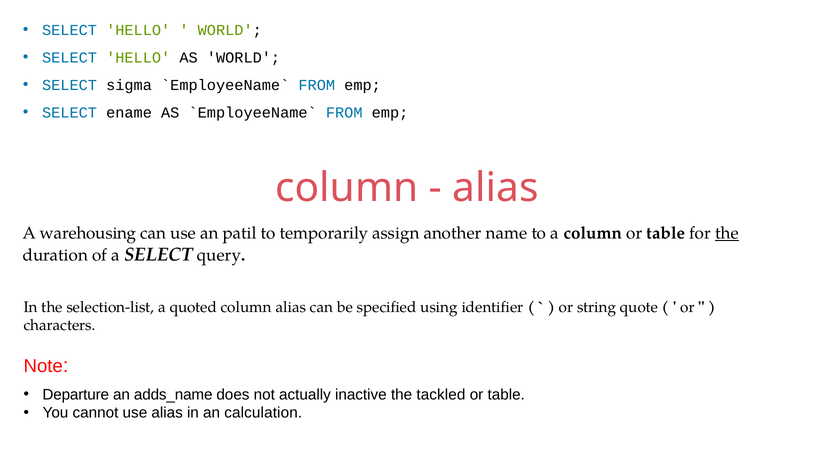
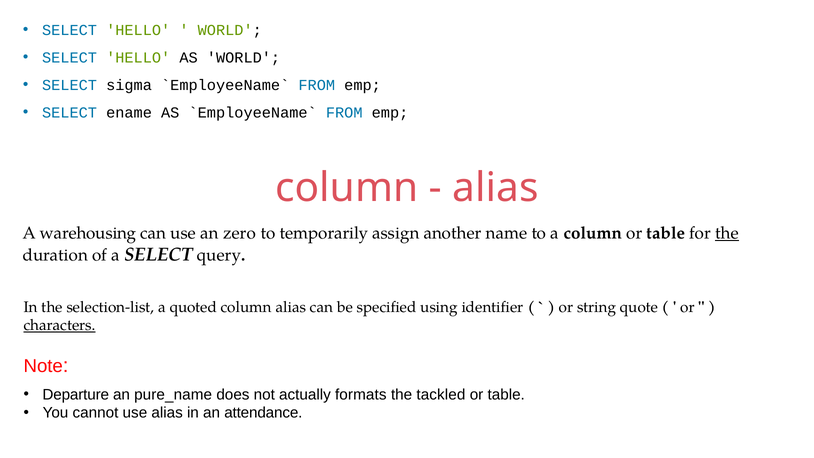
patil: patil -> zero (240, 233)
characters underline: none -> present (60, 325)
adds_name: adds_name -> pure_name (173, 395)
inactive: inactive -> formats (361, 395)
calculation: calculation -> attendance (263, 413)
